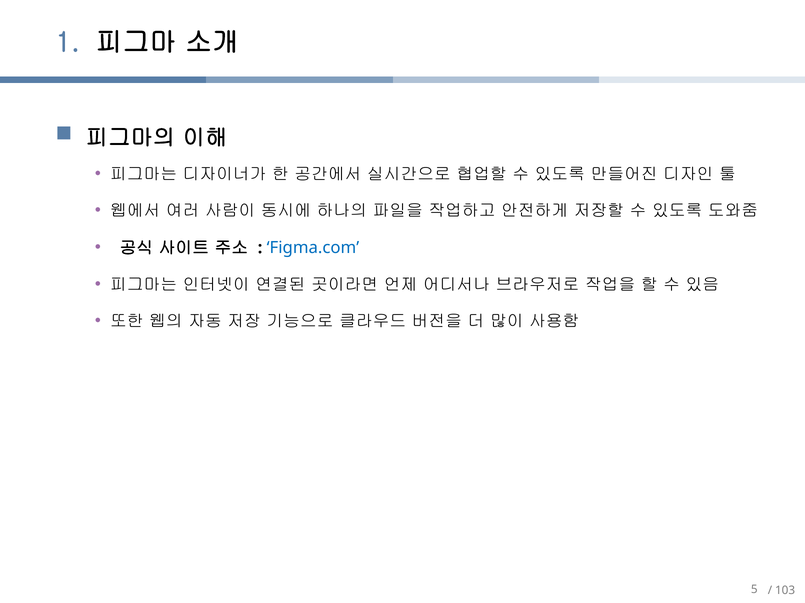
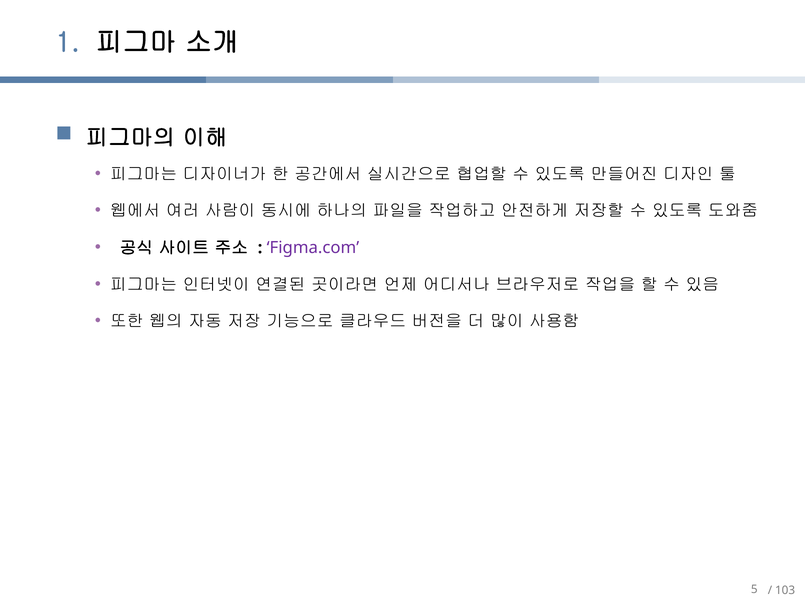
Figma.com colour: blue -> purple (313, 248)
